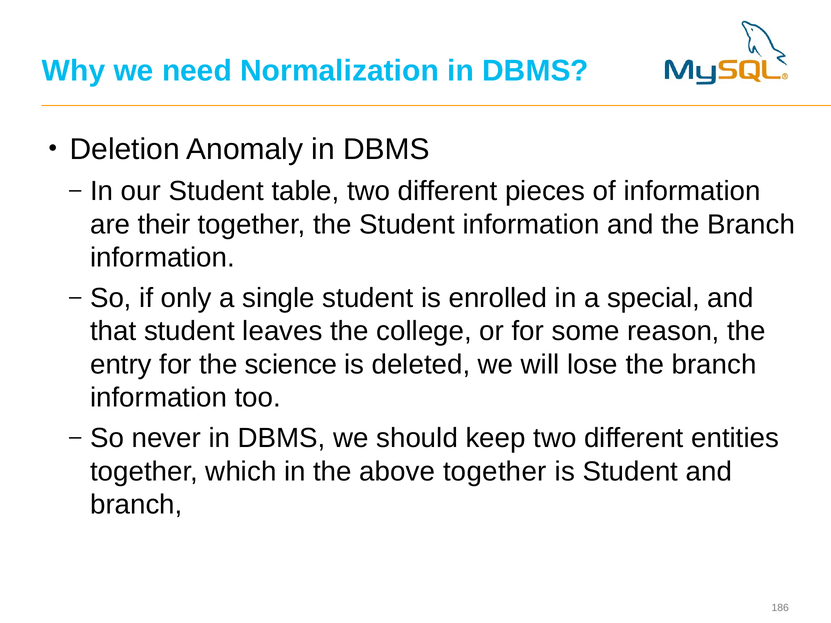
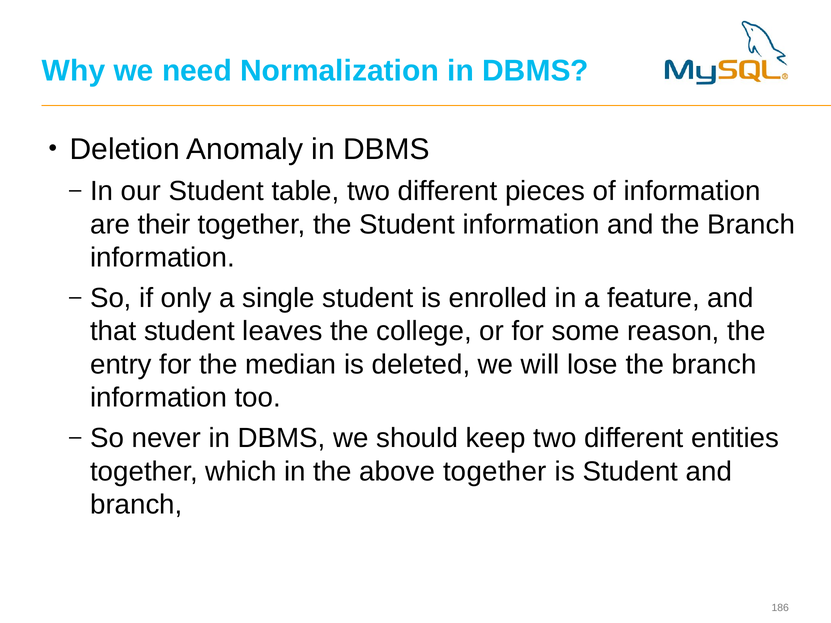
special: special -> feature (654, 298)
science: science -> median (291, 365)
